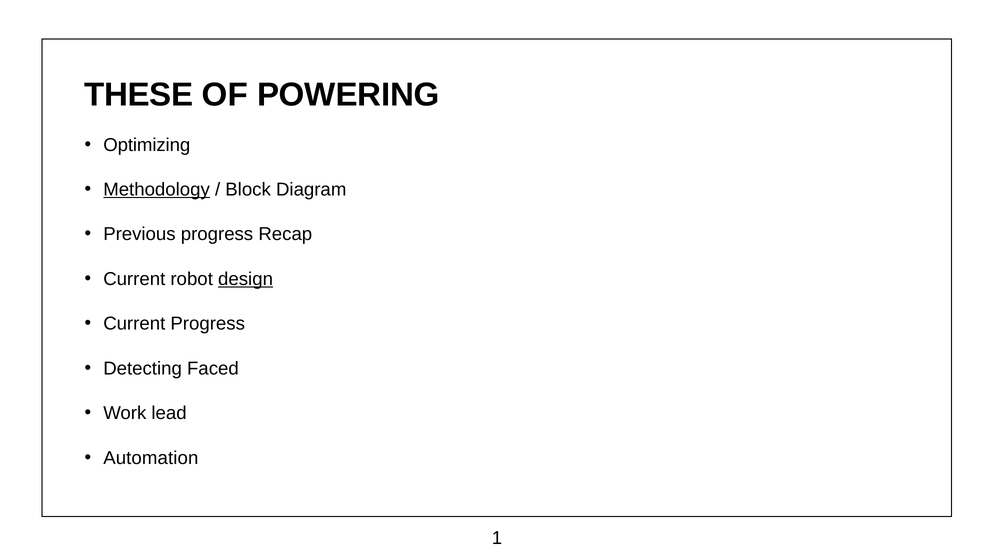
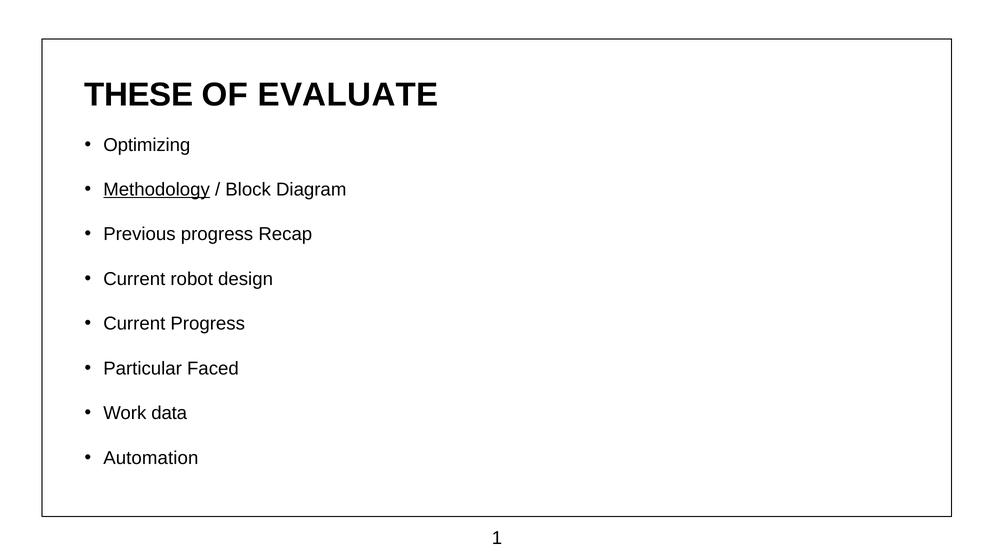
POWERING: POWERING -> EVALUATE (348, 95)
design underline: present -> none (246, 279)
Detecting: Detecting -> Particular (143, 369)
lead: lead -> data (169, 413)
